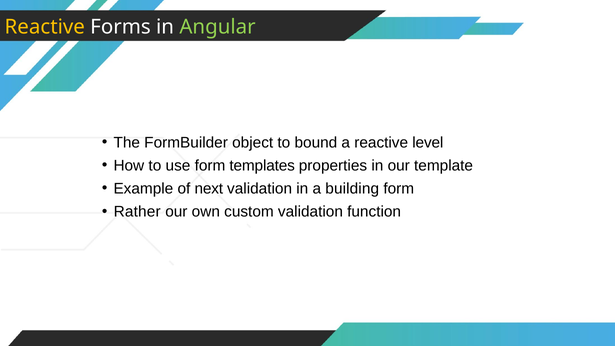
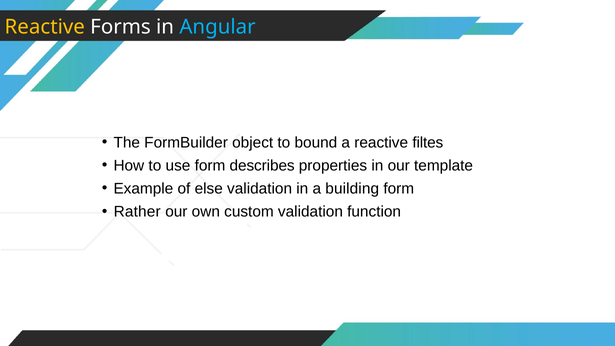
Angular colour: light green -> light blue (218, 27)
level: level -> filtes (428, 142)
templates: templates -> describes (262, 165)
next: next -> else (209, 189)
